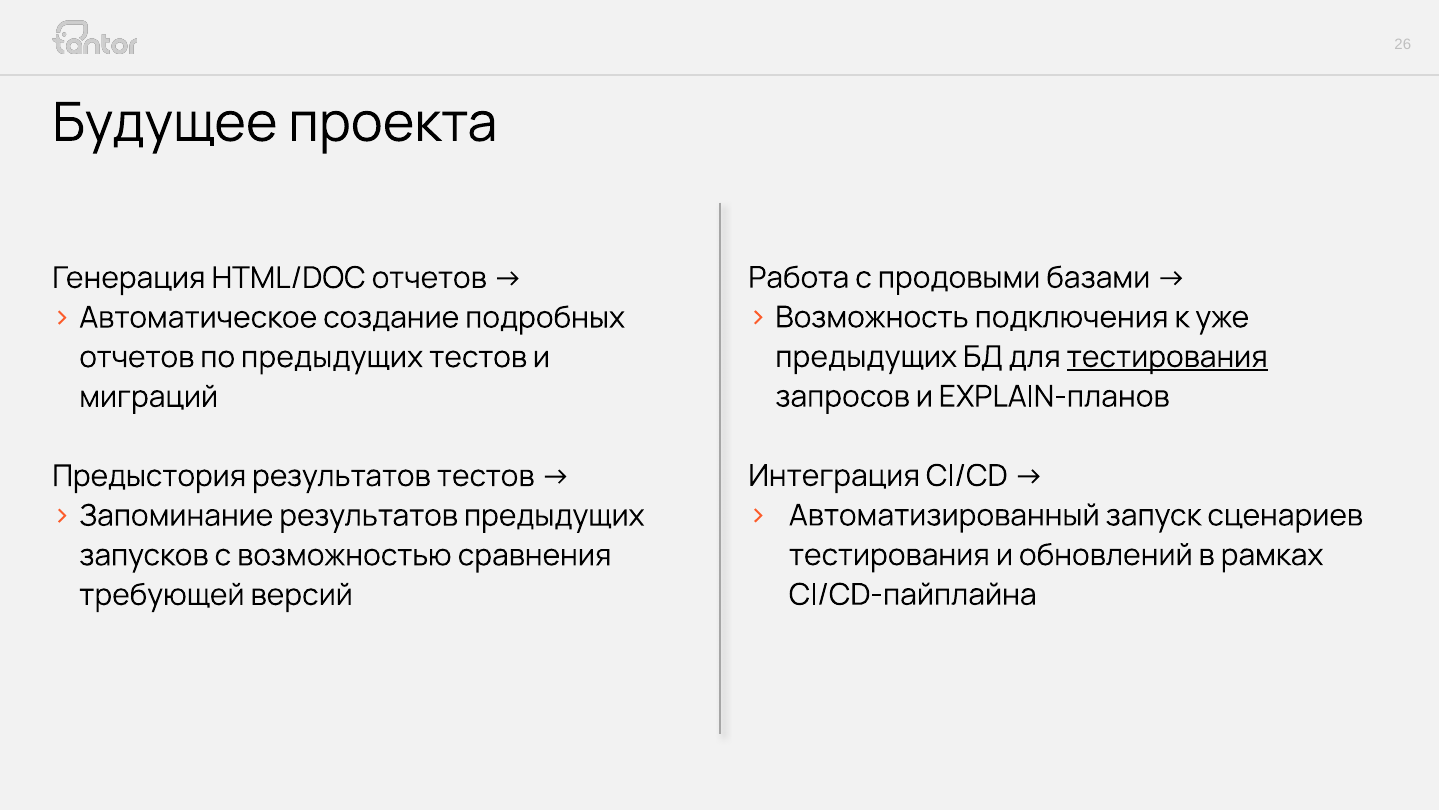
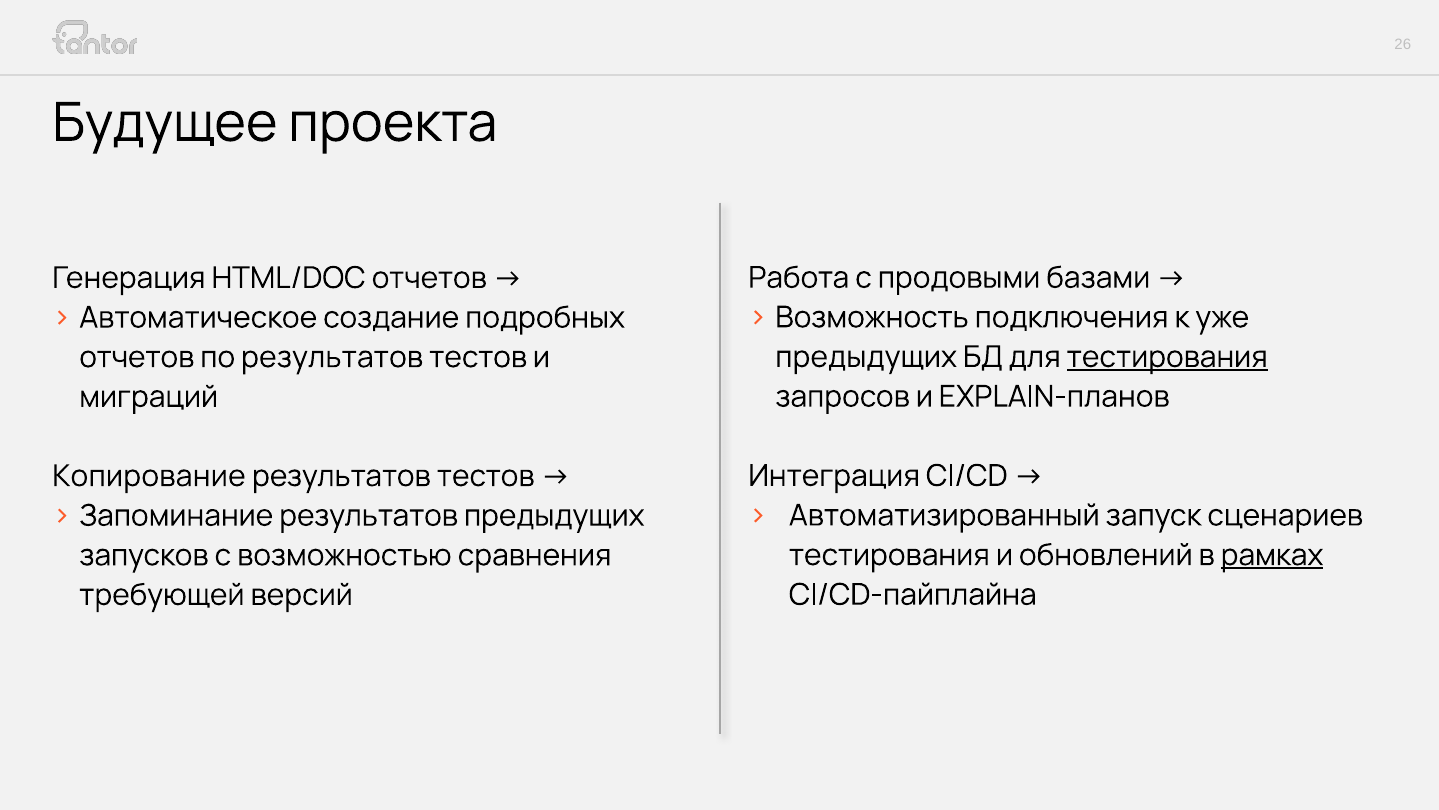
по предыдущих: предыдущих -> результатов (332, 357)
Предыстория: Предыстория -> Копирование (149, 476)
рамках underline: none -> present (1272, 555)
